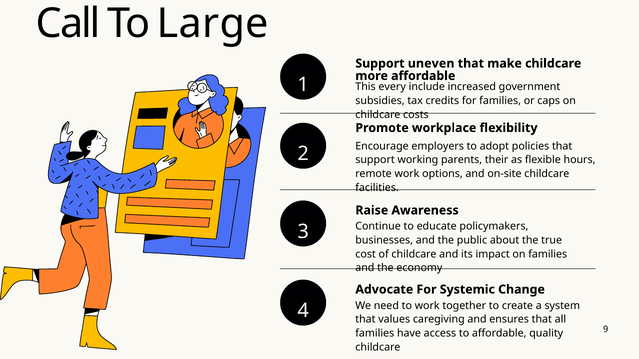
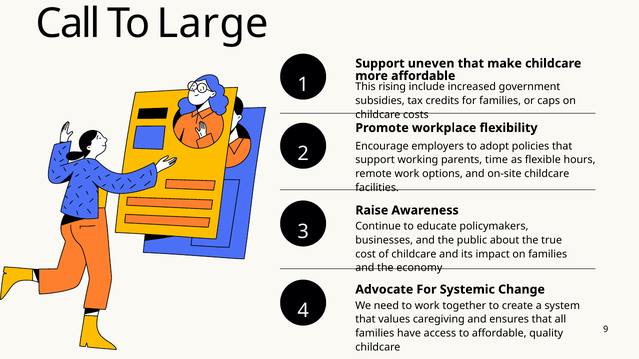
every: every -> rising (392, 87)
their: their -> time (497, 160)
